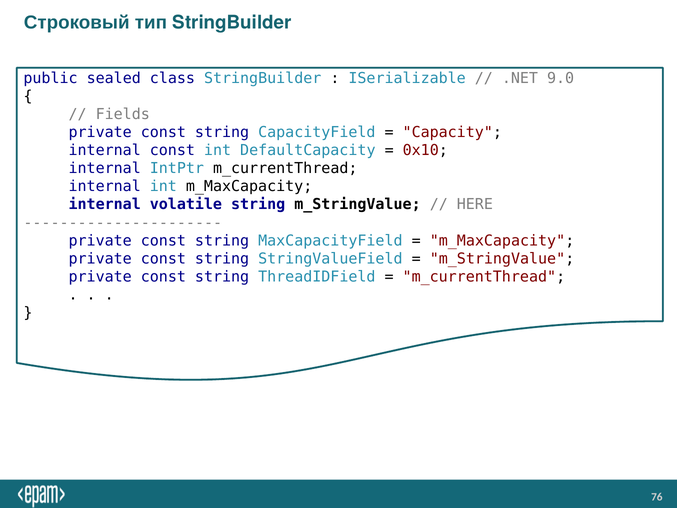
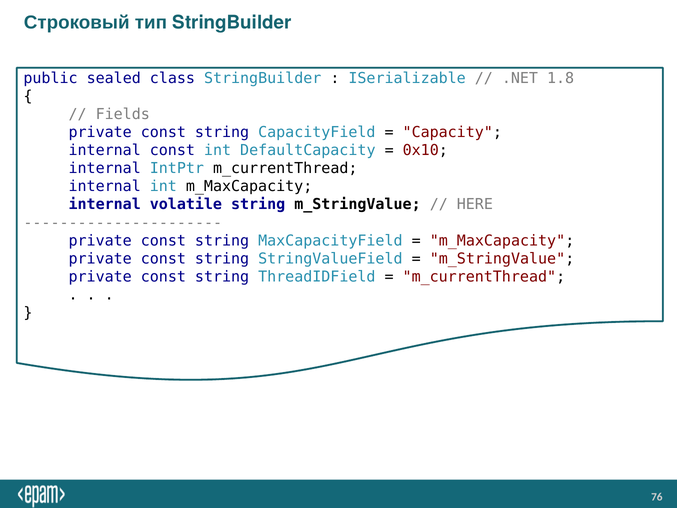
9.0: 9.0 -> 1.8 (561, 78)
